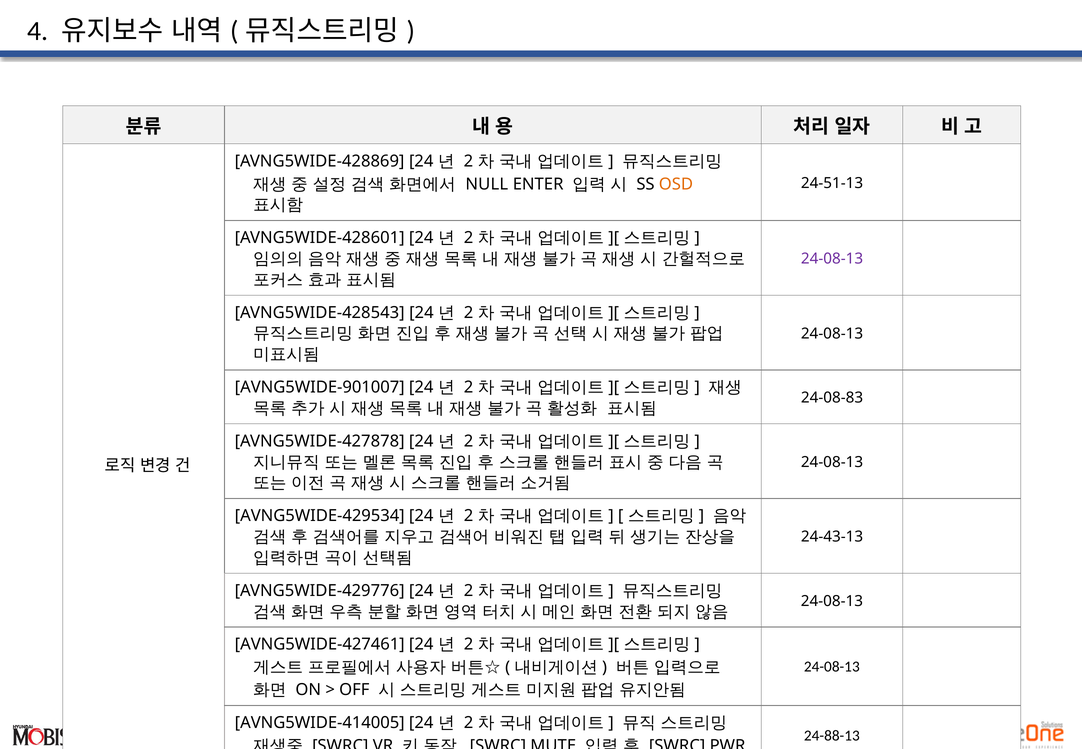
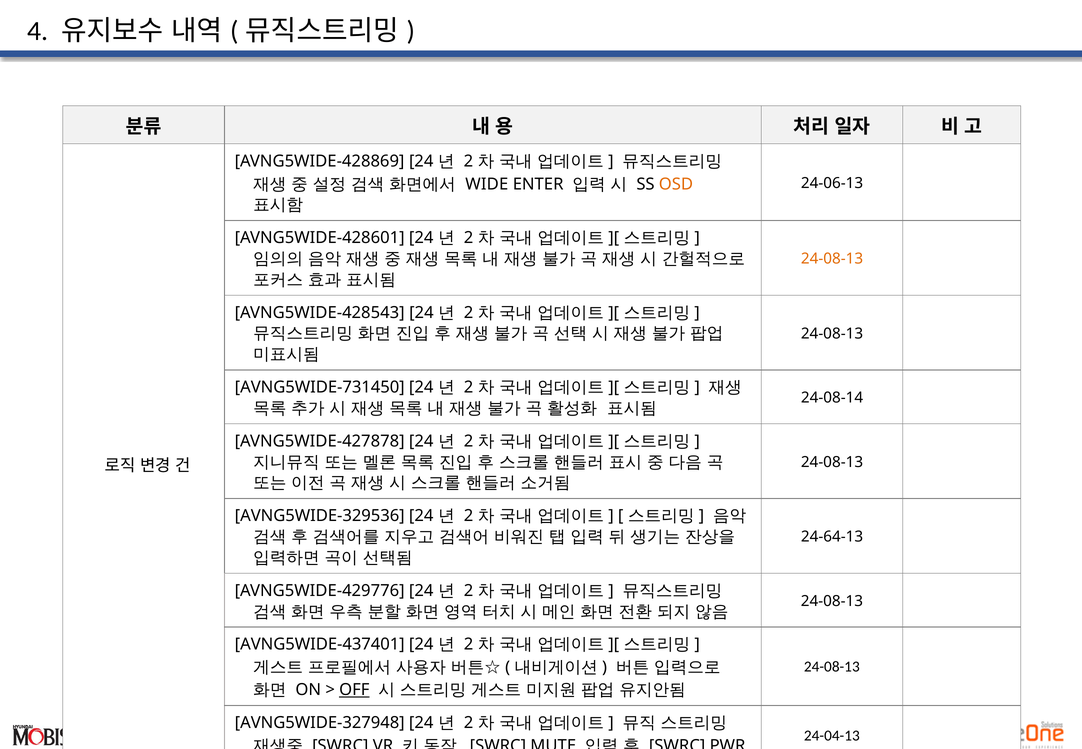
NULL: NULL -> WIDE (487, 184)
24-51-13: 24-51-13 -> 24-06-13 (832, 183)
24-08-13 colour: purple -> orange (832, 259)
AVNG5WIDE-901007: AVNG5WIDE-901007 -> AVNG5WIDE-731450 (320, 387)
24-08-83: 24-08-83 -> 24-08-14 (832, 398)
AVNG5WIDE-429534: AVNG5WIDE-429534 -> AVNG5WIDE-329536 (320, 516)
24-43-13: 24-43-13 -> 24-64-13 (832, 537)
AVNG5WIDE-427461: AVNG5WIDE-427461 -> AVNG5WIDE-437401 (320, 644)
OFF underline: none -> present (354, 690)
AVNG5WIDE-414005: AVNG5WIDE-414005 -> AVNG5WIDE-327948 (320, 723)
24-88-13: 24-88-13 -> 24-04-13 (832, 736)
